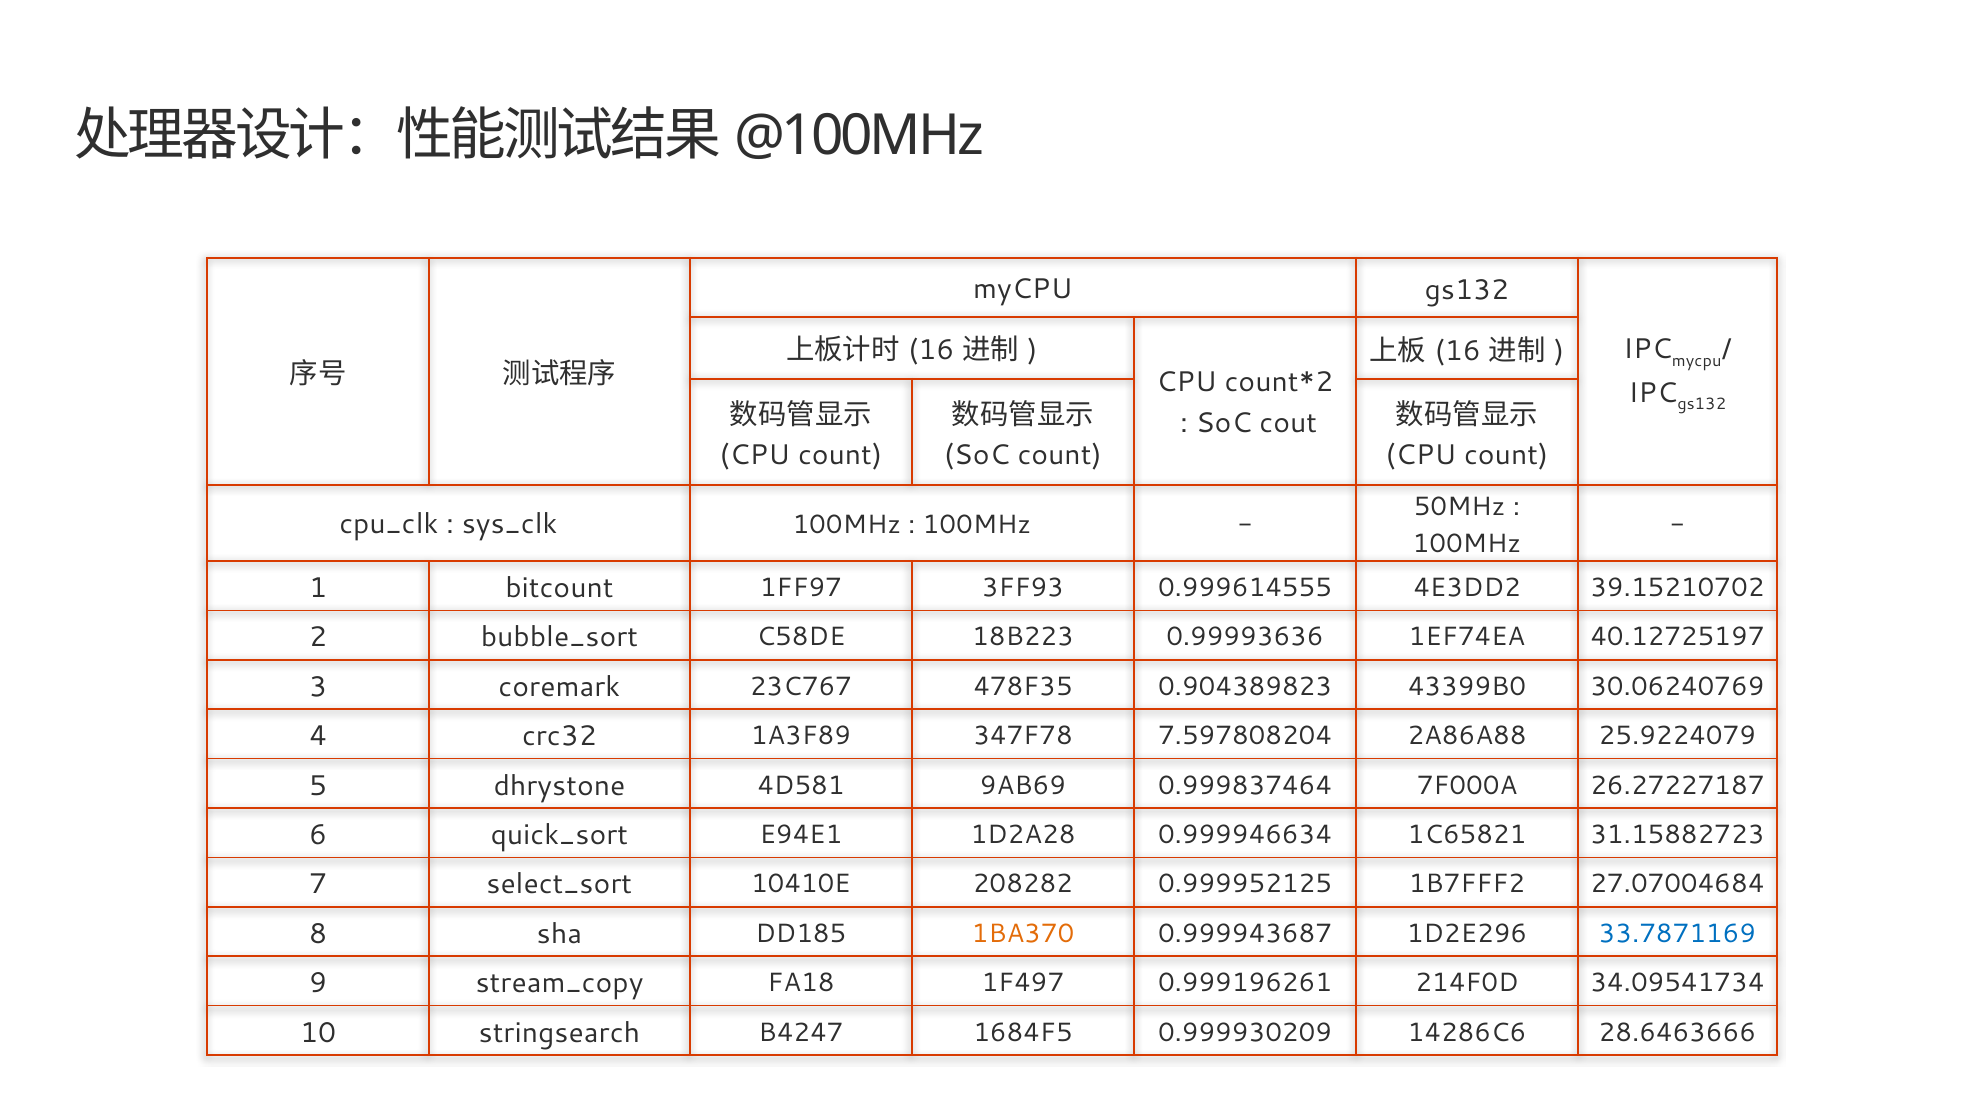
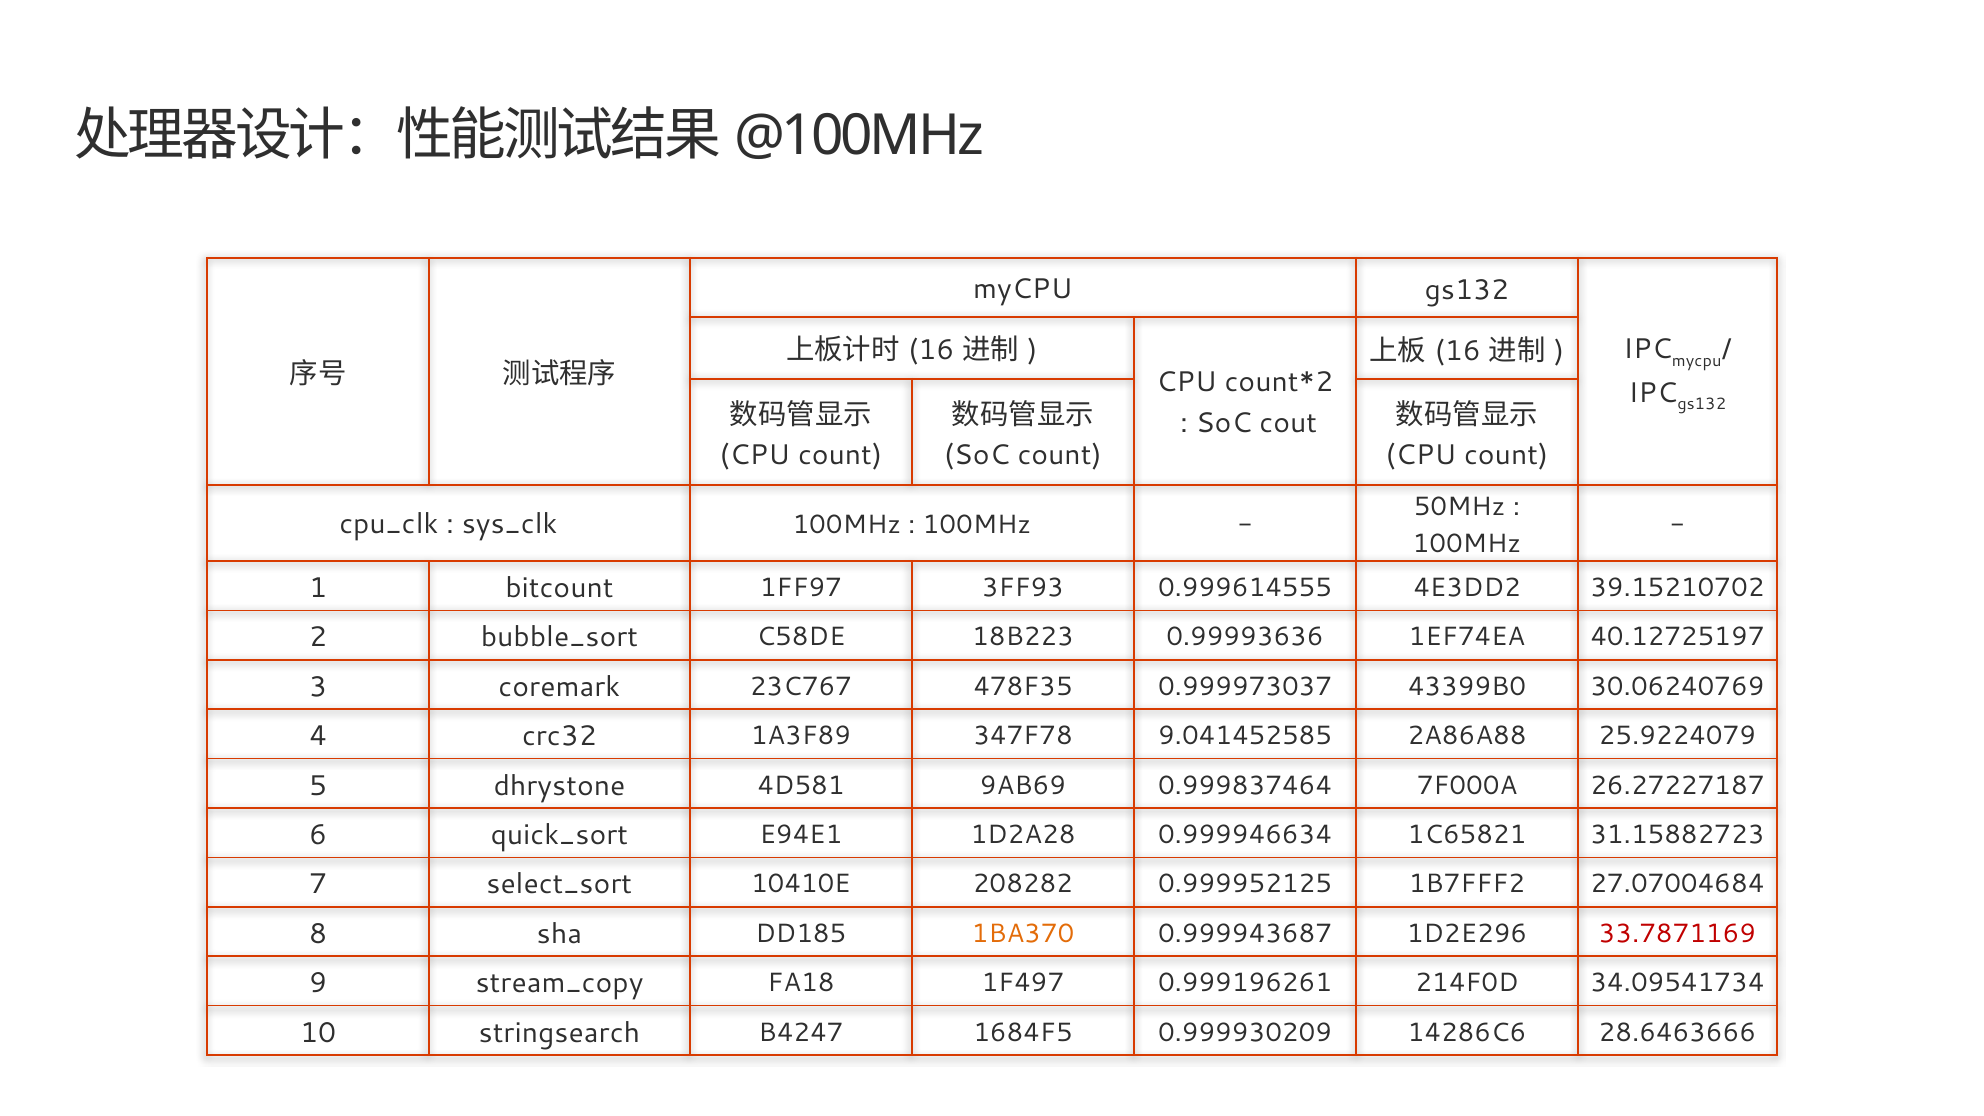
0.904389823: 0.904389823 -> 0.999973037 (1245, 687)
7.597808204: 7.597808204 -> 9.041452585 (1245, 736)
33.7871169 colour: blue -> red (1677, 934)
